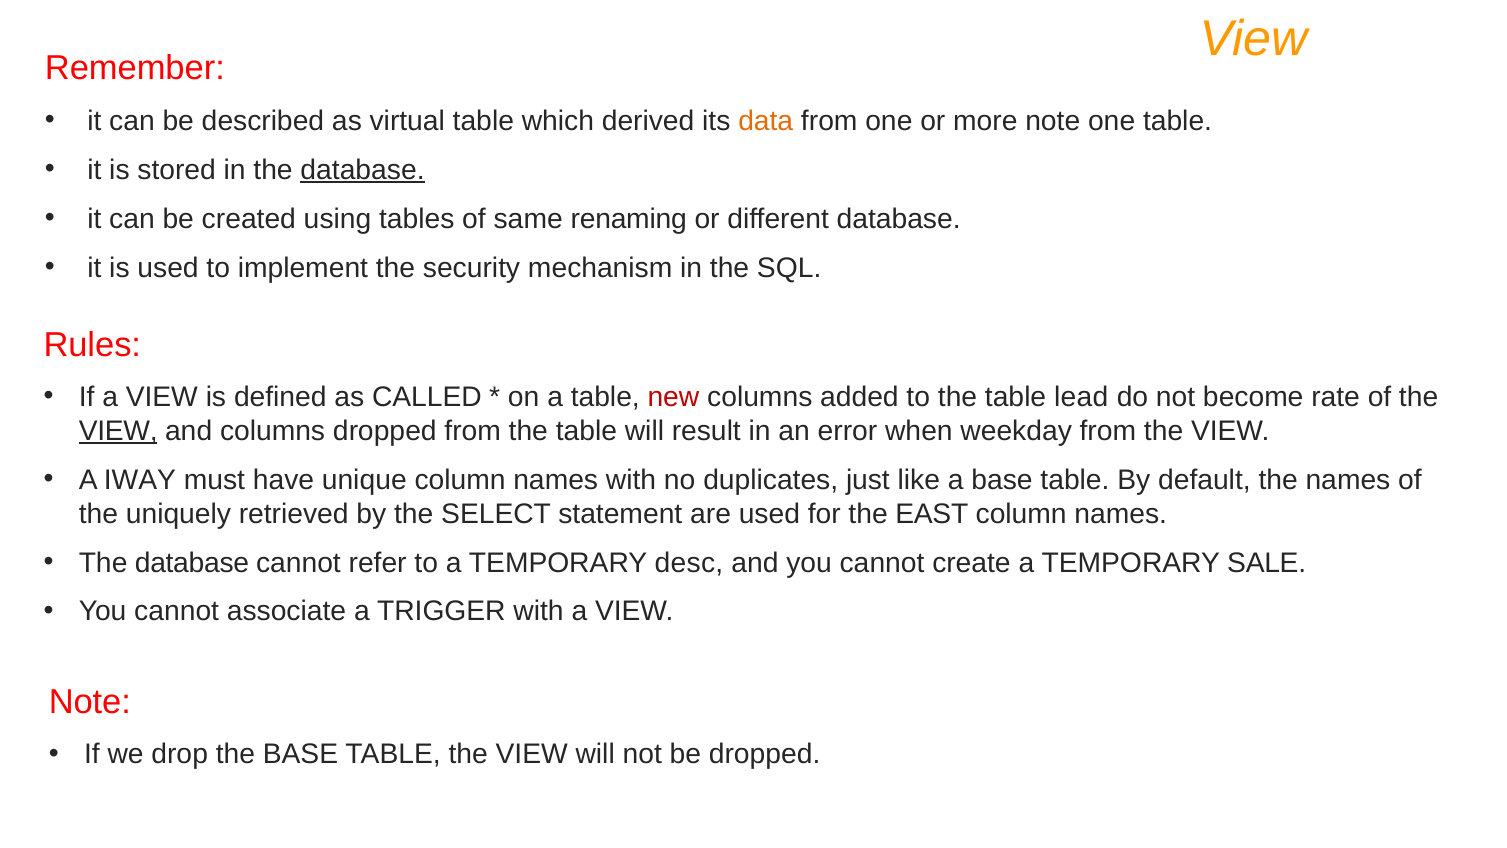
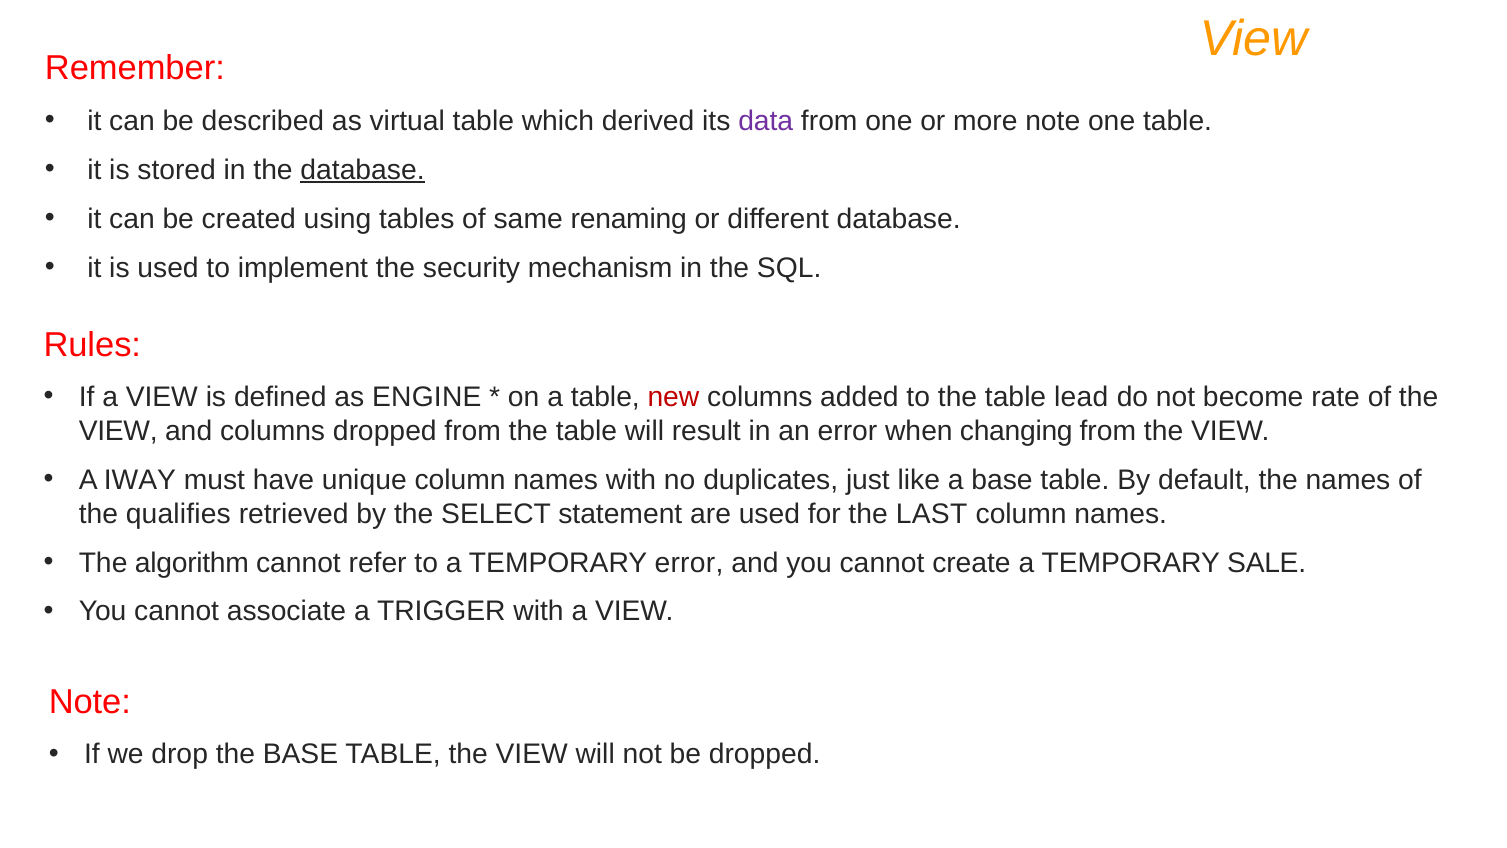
data colour: orange -> purple (766, 121)
CALLED: CALLED -> ENGINE (427, 397)
VIEW underline: present -> none (118, 431)
weekday: weekday -> changing (1016, 431)
uniquely: uniquely -> qualifies (178, 514)
EAST: EAST -> LAST (932, 514)
database: database -> algorithm (192, 562)
TEMPORARY desc: desc -> error (689, 562)
